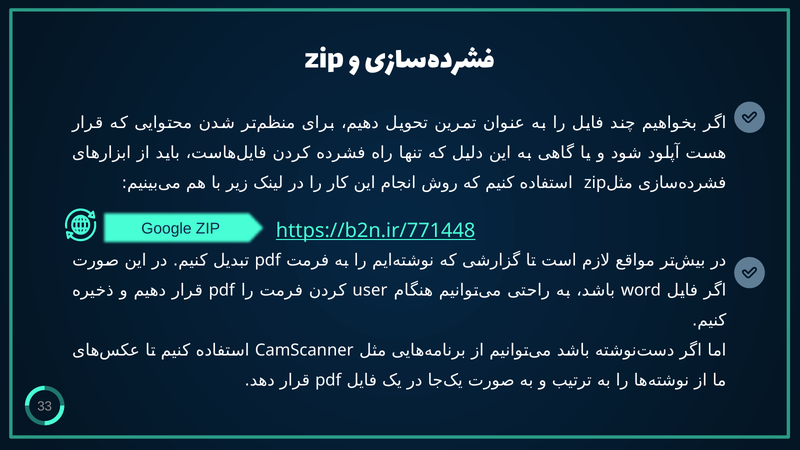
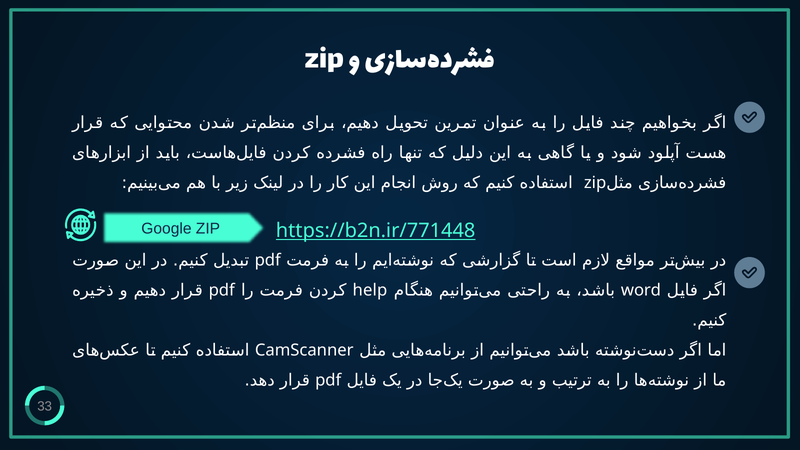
user: user -> help (370, 290)
